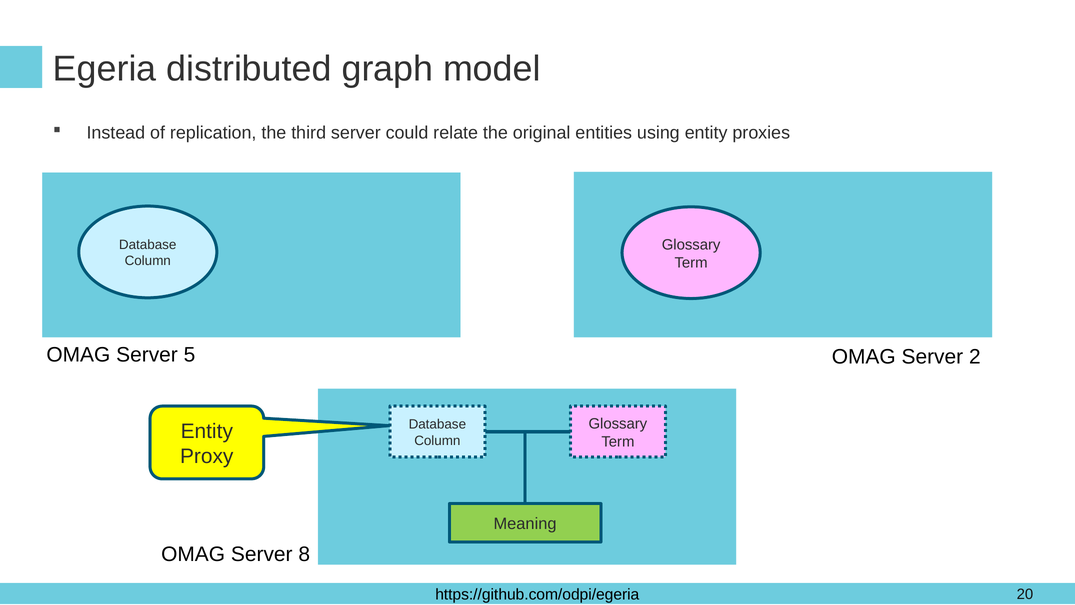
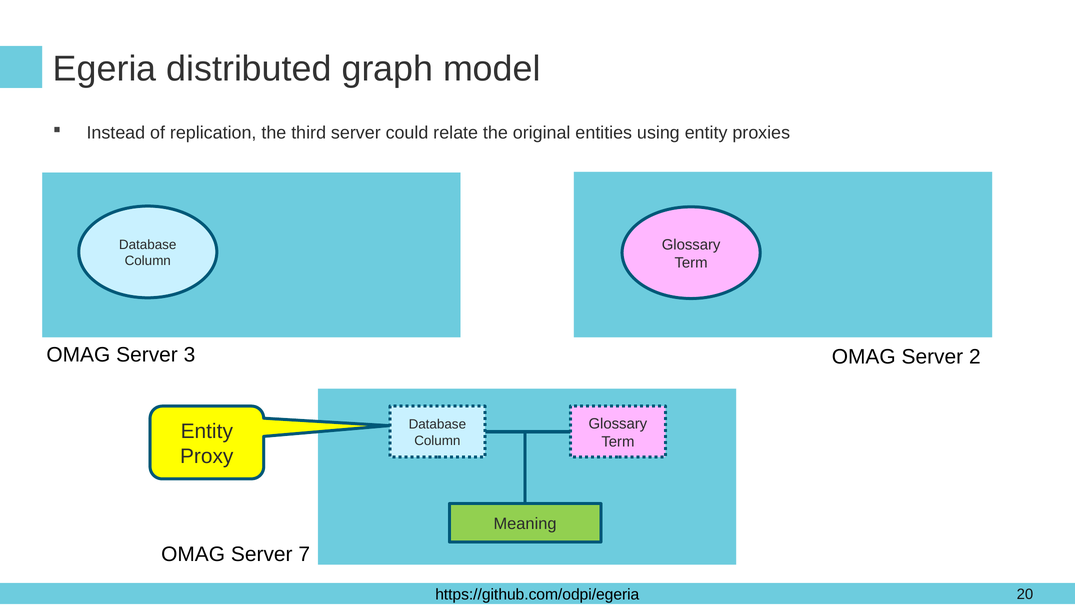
5: 5 -> 3 (189, 355)
8: 8 -> 7 (304, 554)
